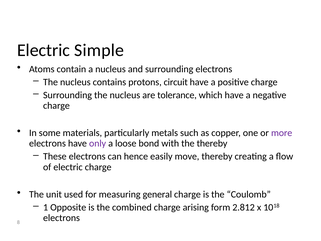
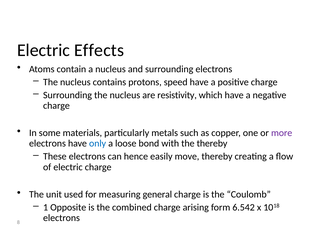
Simple: Simple -> Effects (99, 50)
circuit: circuit -> speed (176, 82)
tolerance: tolerance -> resistivity (177, 95)
only colour: purple -> blue (98, 143)
2.812: 2.812 -> 6.542 (244, 207)
